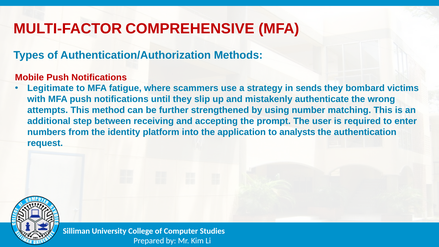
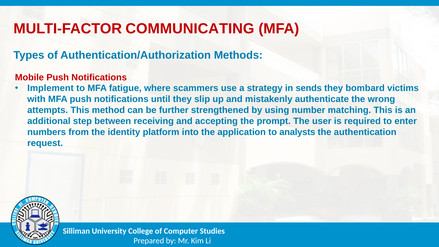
COMPREHENSIVE: COMPREHENSIVE -> COMMUNICATING (190, 29)
Legitimate: Legitimate -> Implement (50, 88)
